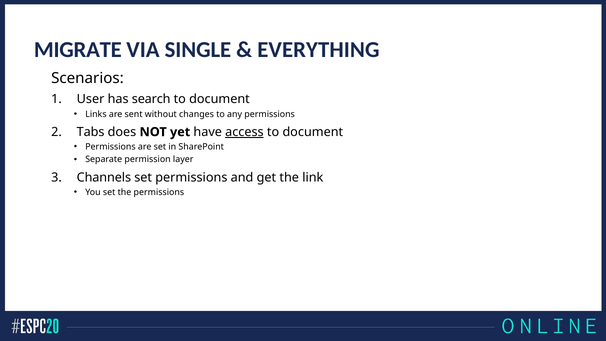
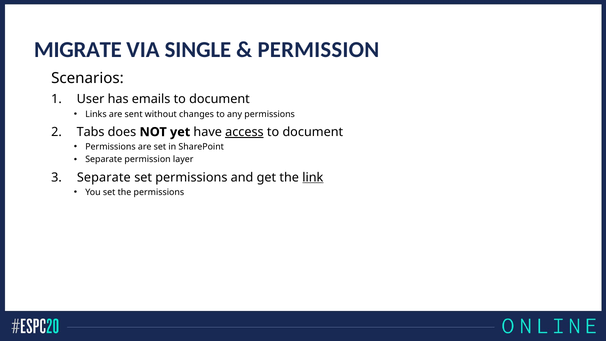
EVERYTHING: EVERYTHING -> PERMISSION (318, 50)
search: search -> emails (151, 99)
Channels: Channels -> Separate (104, 177)
link underline: none -> present (313, 177)
